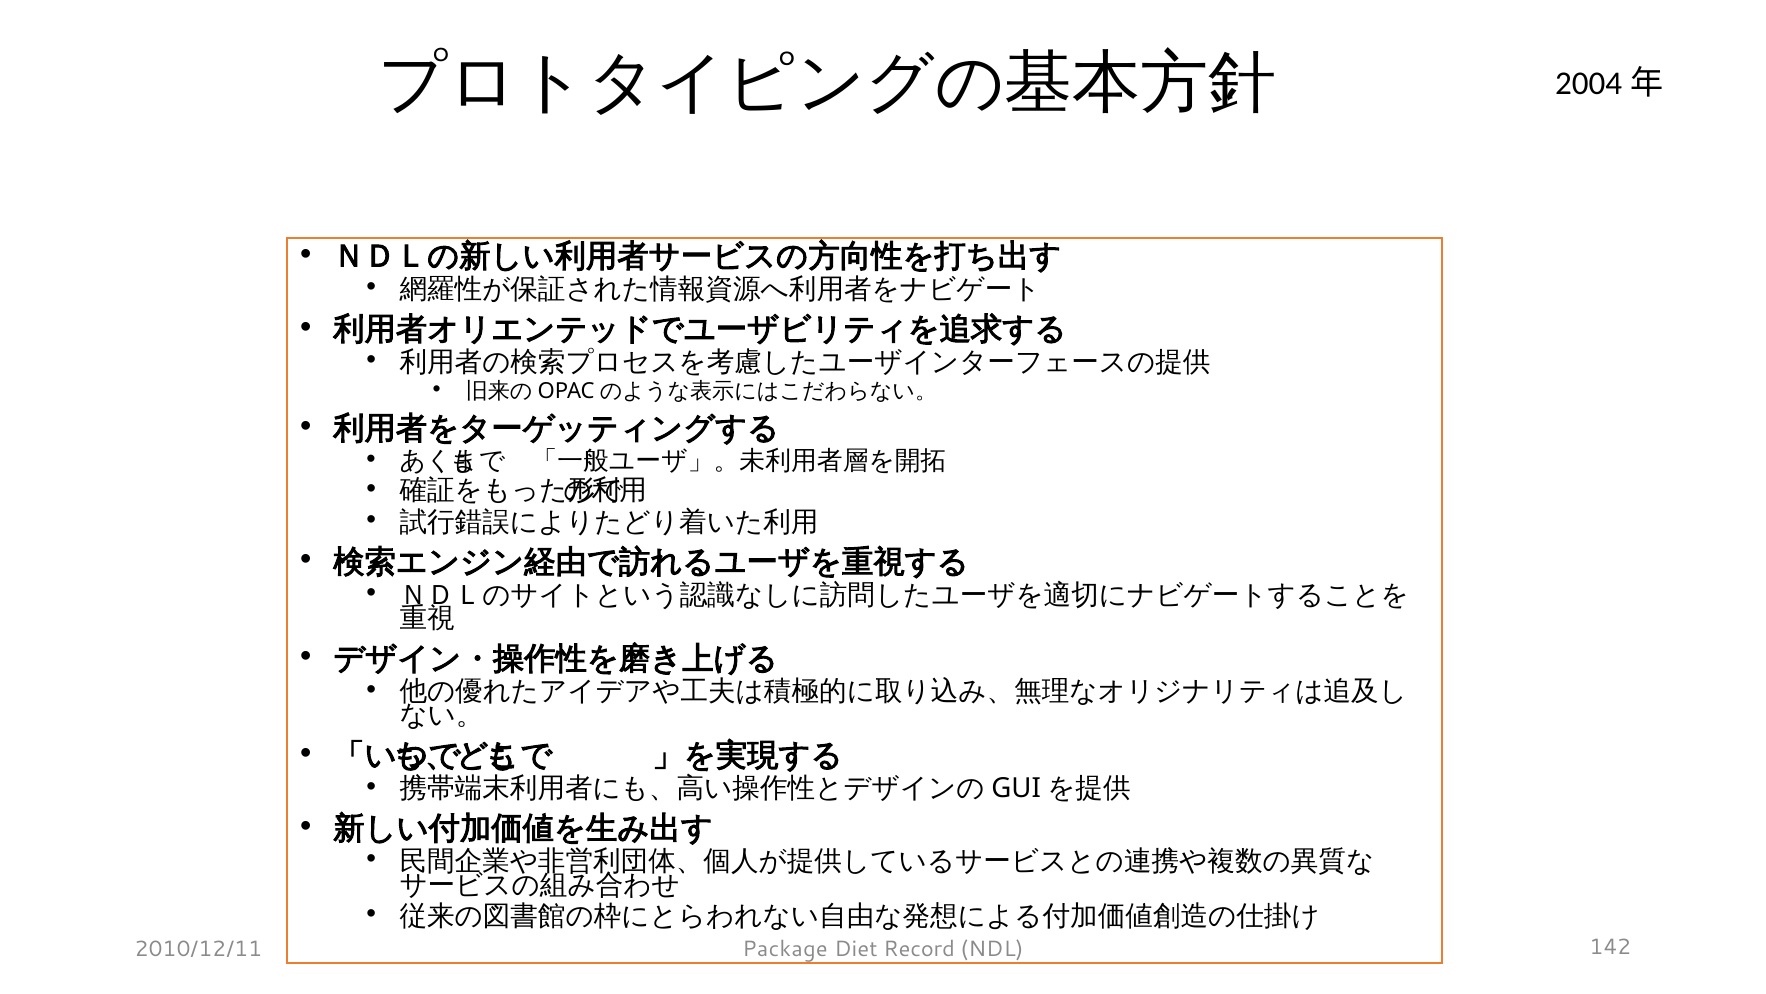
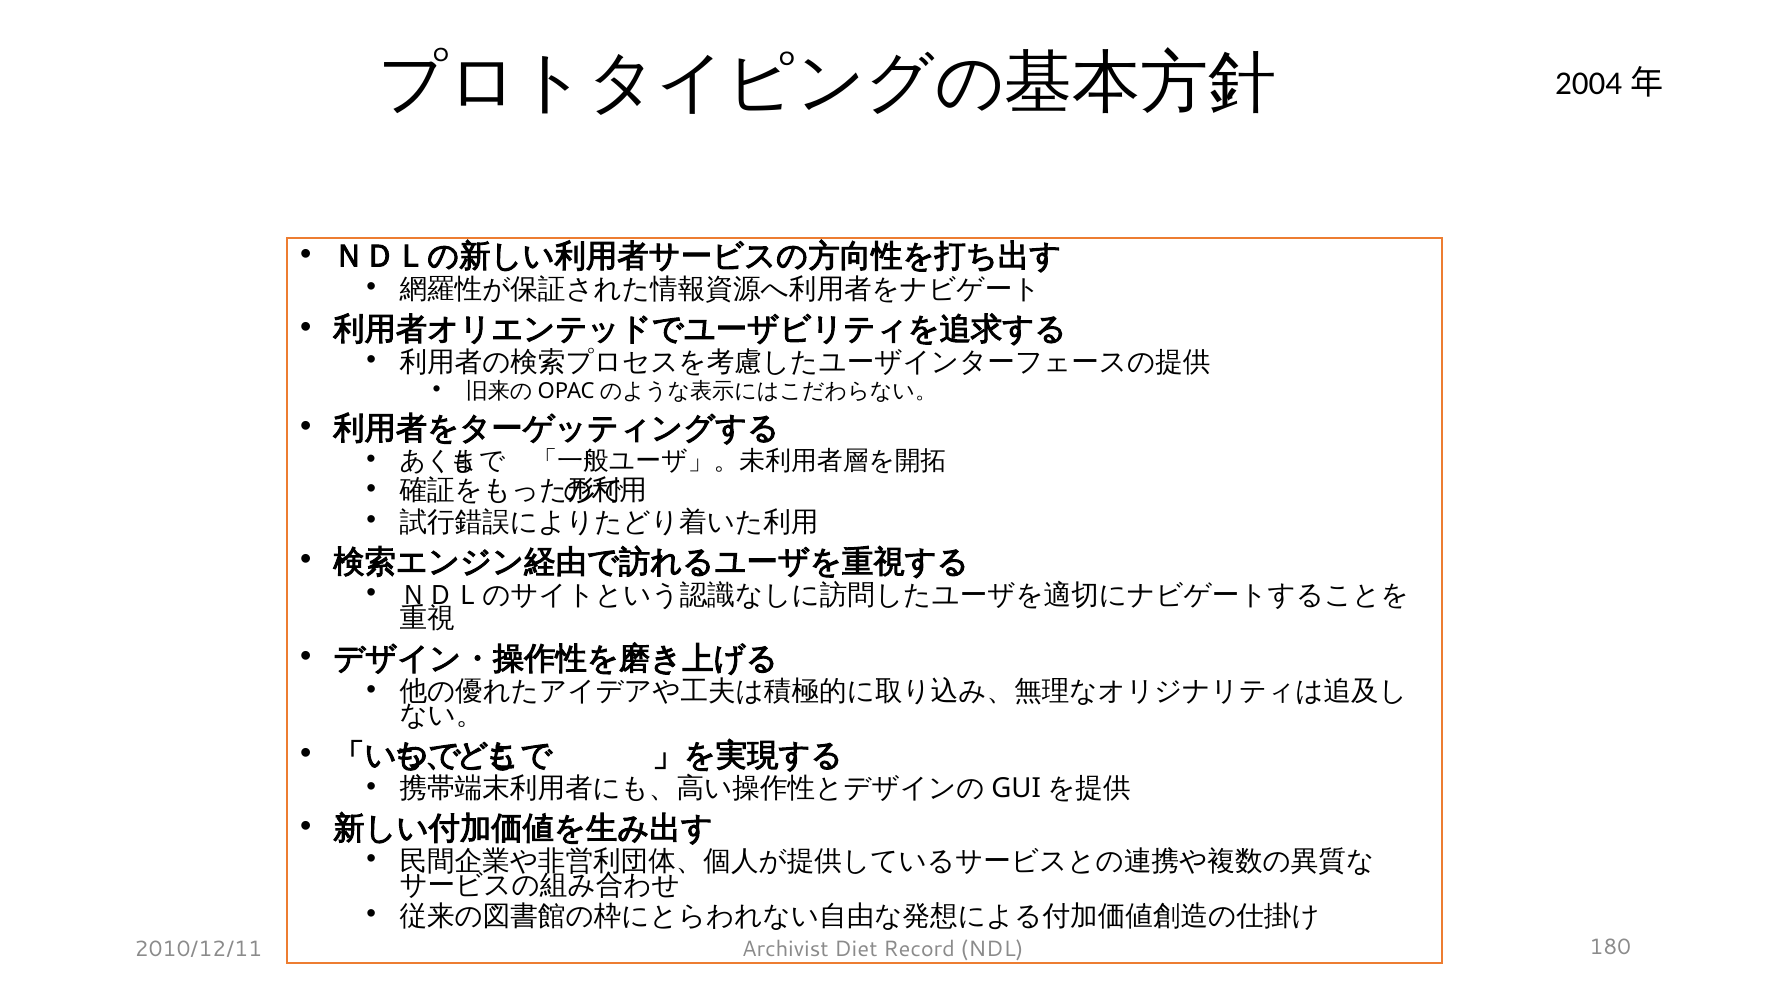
Package: Package -> Archivist (785, 949)
142: 142 -> 180 (1610, 946)
